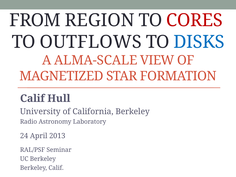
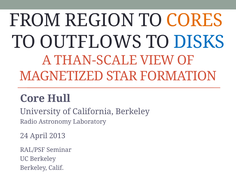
CORES colour: red -> orange (194, 20)
ALMA-SCALE: ALMA-SCALE -> THAN-SCALE (96, 60)
Calif: Calif -> Core (32, 98)
